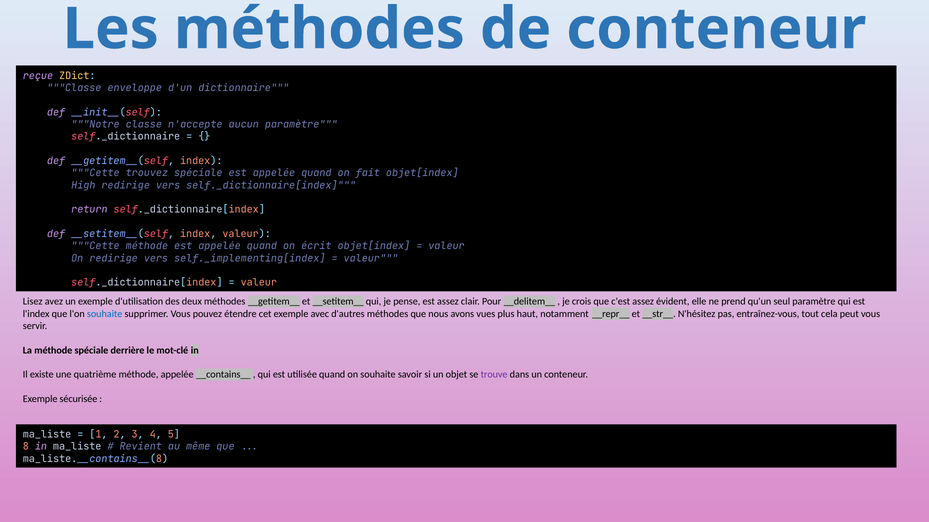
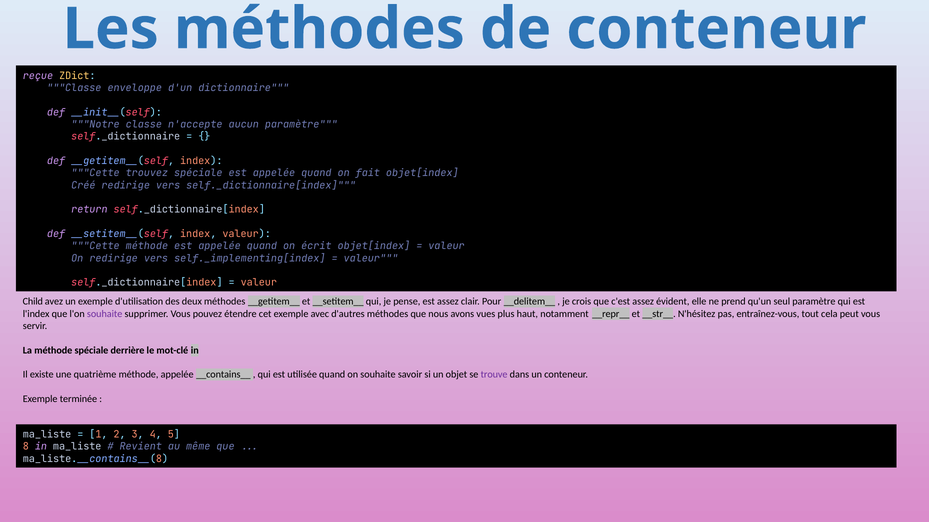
High: High -> Créé (83, 185)
Lisez: Lisez -> Child (33, 302)
souhaite colour: blue -> purple (105, 314)
sécurisée: sécurisée -> terminée (78, 399)
